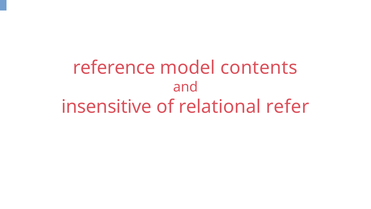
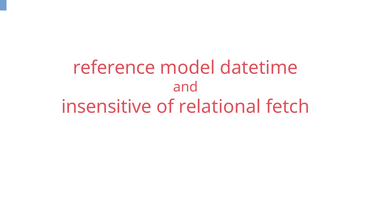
contents: contents -> datetime (259, 68)
refer: refer -> fetch (288, 107)
